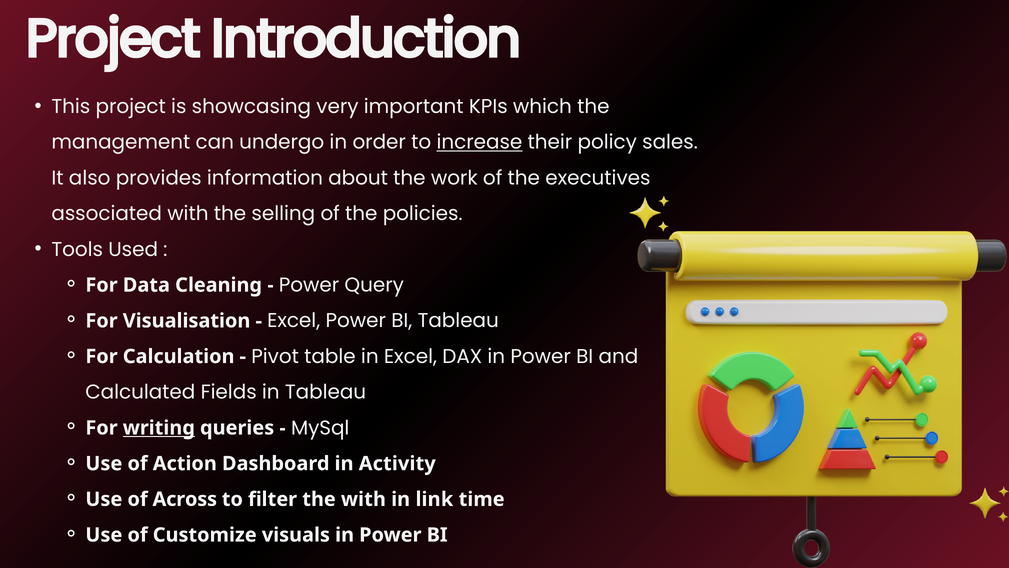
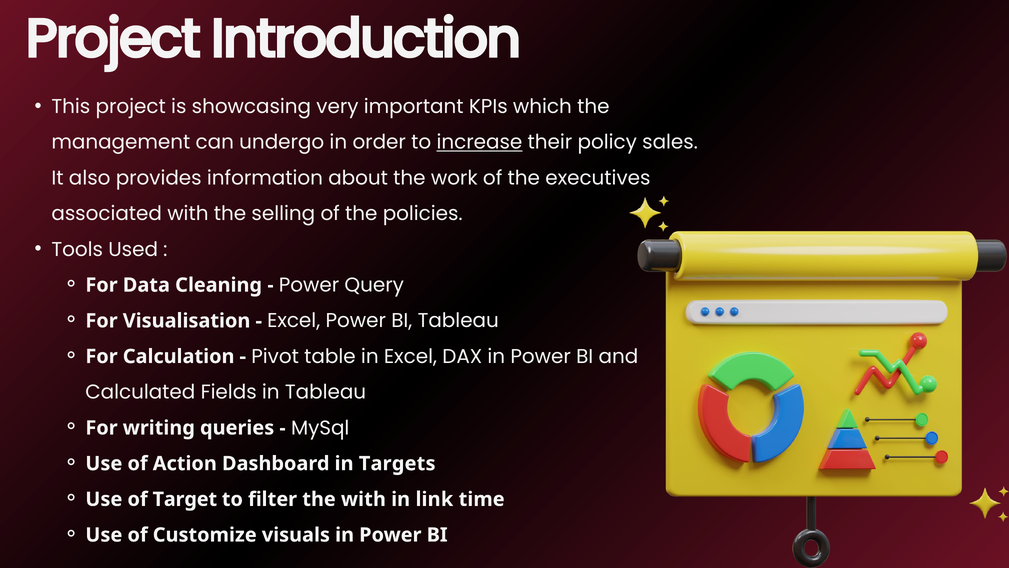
writing underline: present -> none (159, 428)
Activity: Activity -> Targets (397, 463)
Across: Across -> Target (185, 499)
